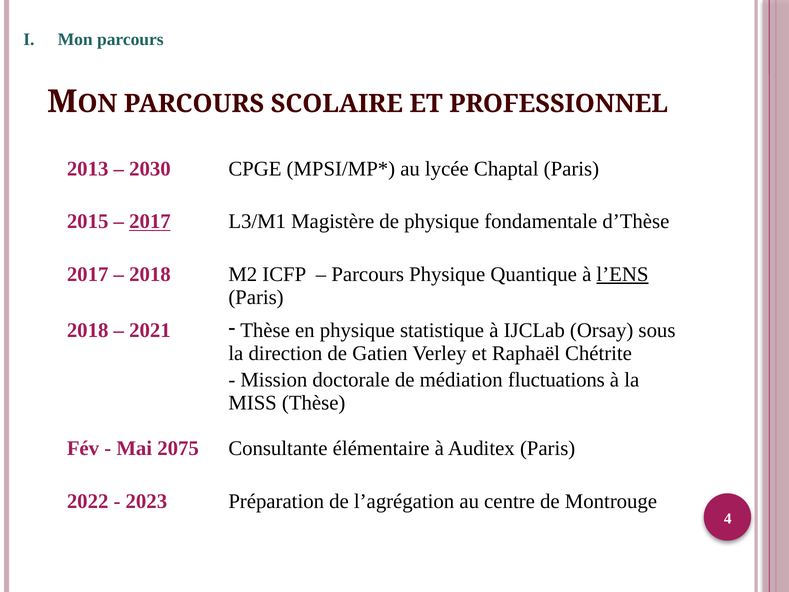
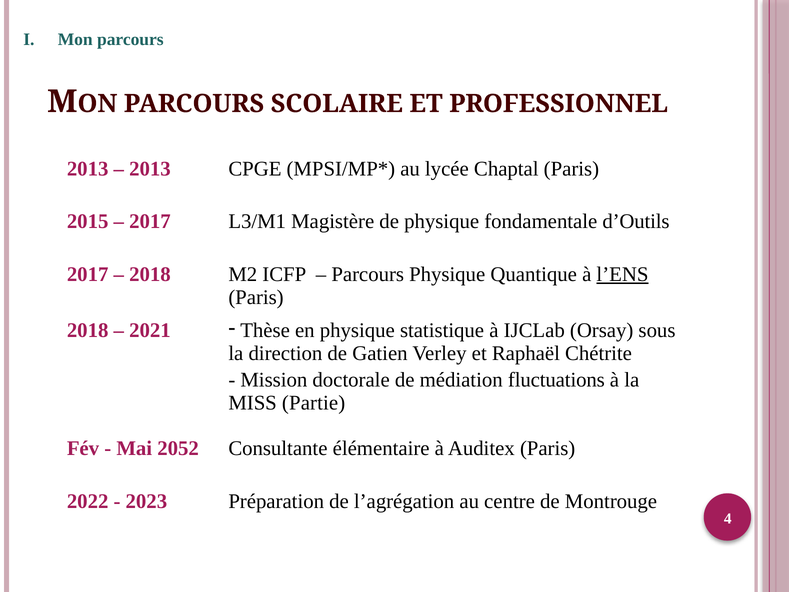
2030: 2030 -> 2013 (150, 169)
2017 underline: present -> none (150, 221)
d’Thèse: d’Thèse -> d’Outils (636, 221)
MISS Thèse: Thèse -> Partie (314, 403)
2075: 2075 -> 2052 (178, 448)
